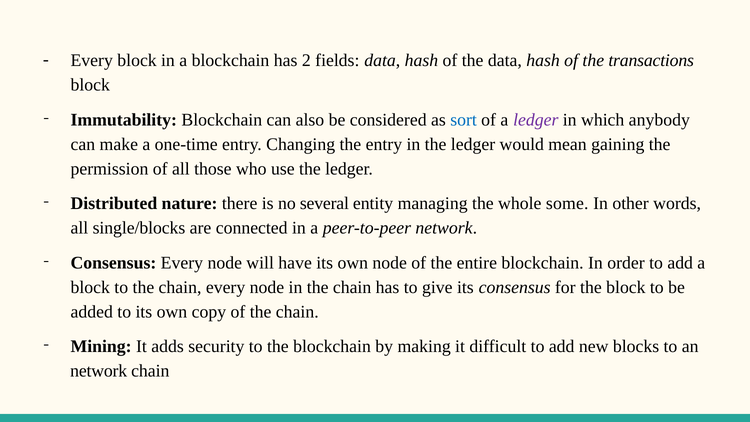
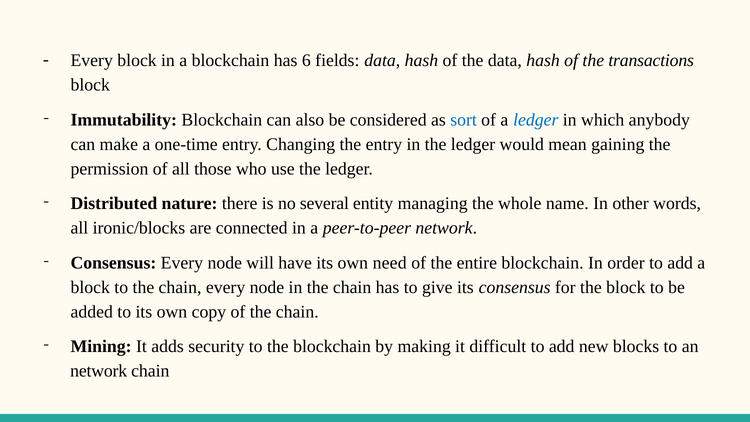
2: 2 -> 6 (306, 61)
ledger colour: purple -> blue (536, 120)
some: some -> name (567, 203)
single/blocks: single/blocks -> ironic/blocks (139, 228)
own node: node -> need (390, 263)
